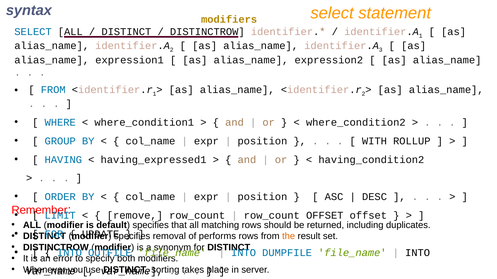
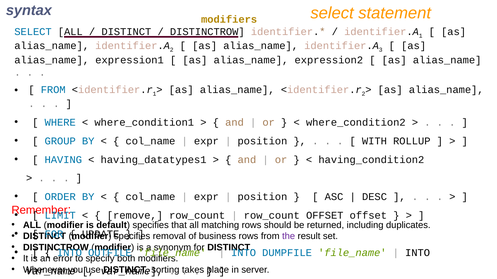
having_expressed1: having_expressed1 -> having_datatypes1 (154, 160)
performs: performs -> business (217, 237)
the colour: orange -> purple (289, 237)
